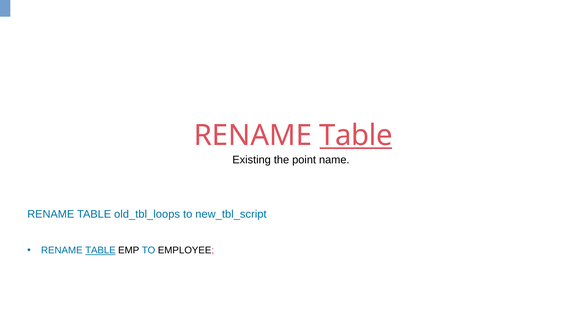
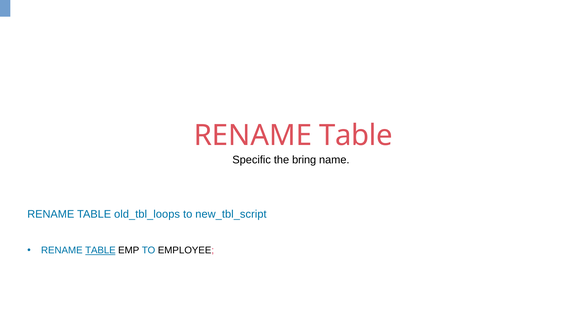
Table underline: present -> none (356, 135)
Existing: Existing -> Specific (252, 160)
point: point -> bring (304, 160)
